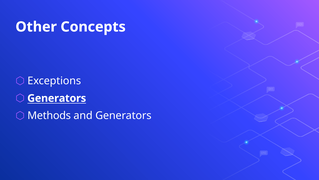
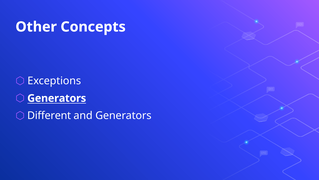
Methods: Methods -> Different (49, 115)
